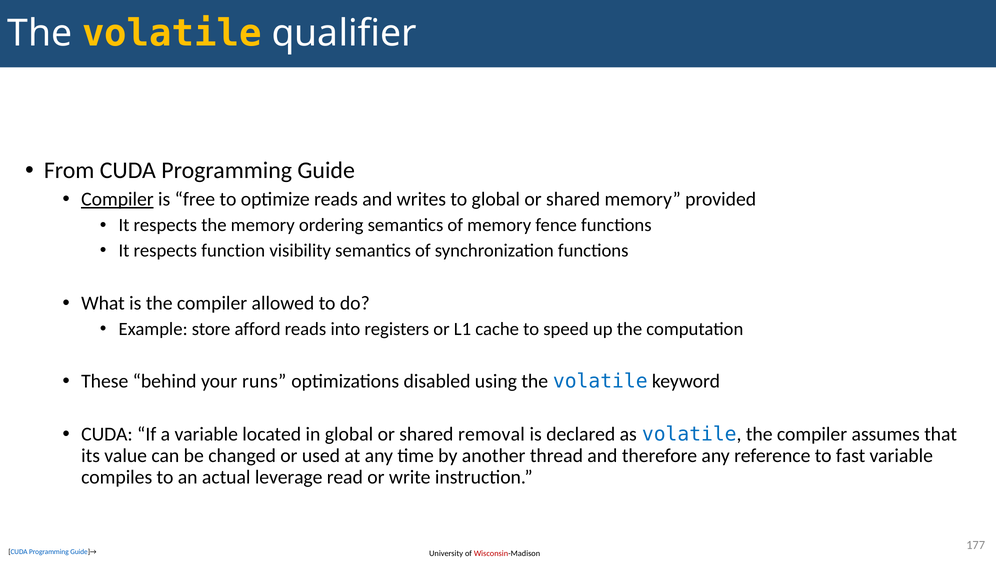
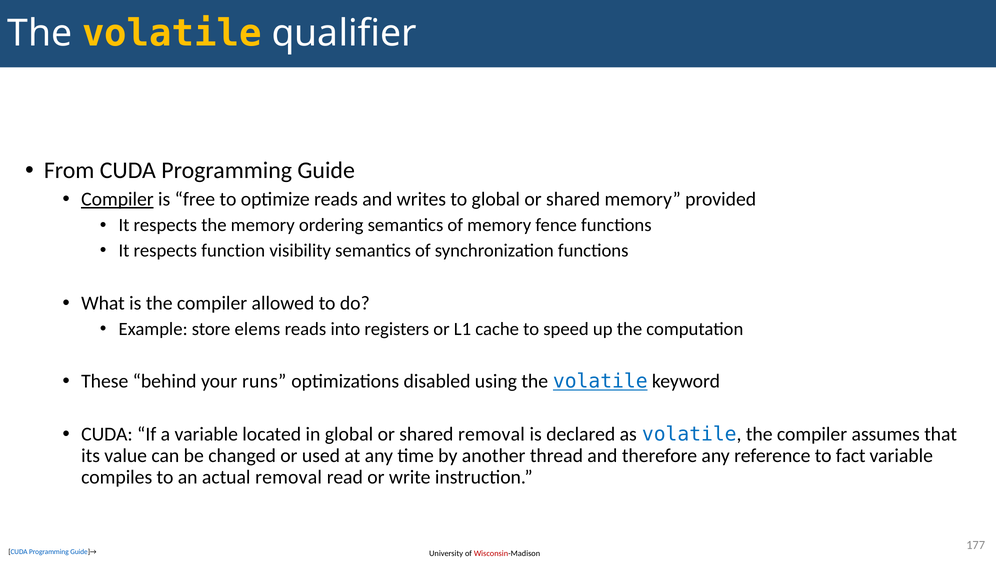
afford: afford -> elems (257, 329)
volatile underline: none -> present (600, 381)
fast: fast -> fact (851, 455)
actual leverage: leverage -> removal (289, 476)
